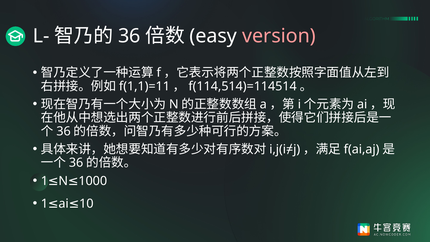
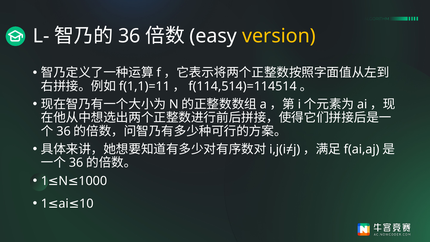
version colour: pink -> yellow (279, 36)
